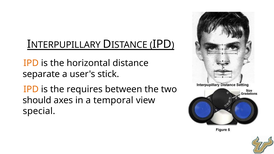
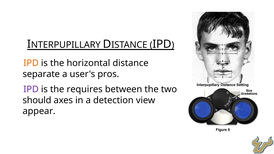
stick: stick -> pros (108, 74)
IPD colour: orange -> purple (31, 89)
temporal: temporal -> detection (113, 100)
special: special -> appear (39, 111)
